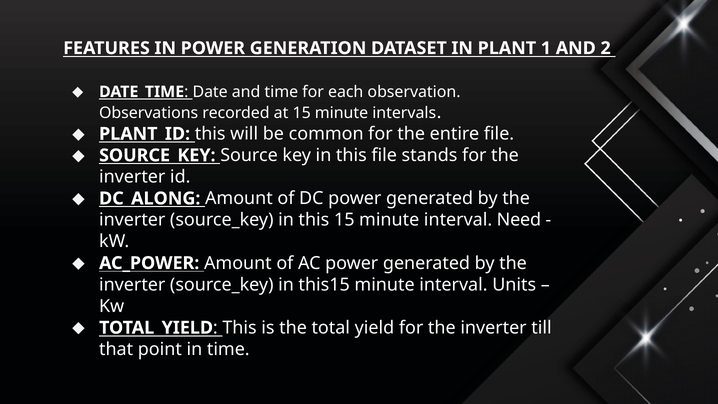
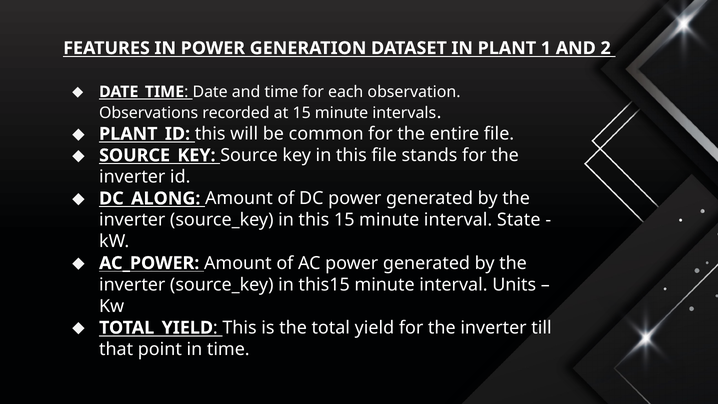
Need: Need -> State (519, 220)
